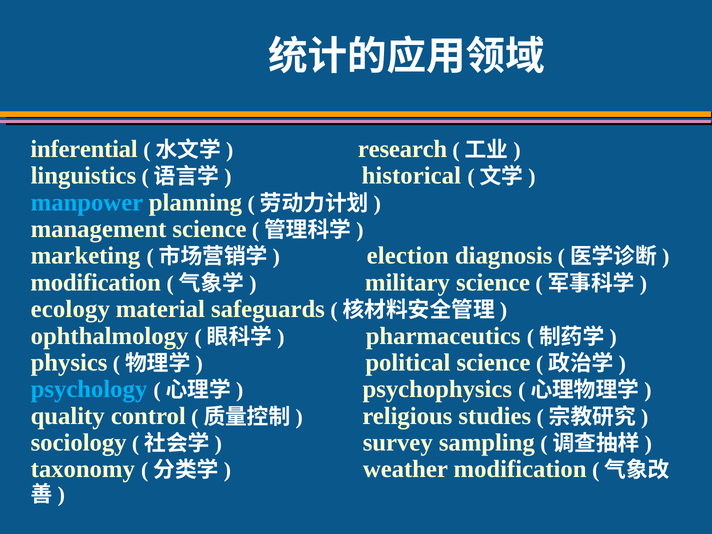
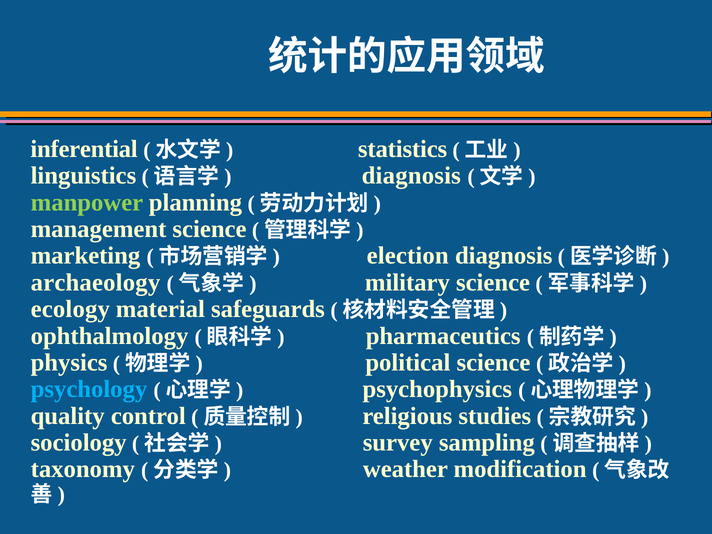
research: research -> statistics (403, 149)
historical: historical -> diagnosis (411, 176)
manpower colour: light blue -> light green (87, 202)
modification: modification -> archaeology (95, 282)
